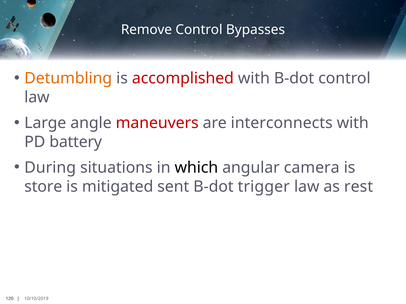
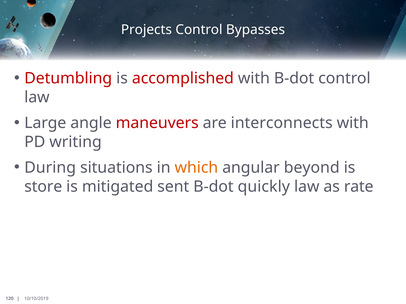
Remove: Remove -> Projects (146, 30)
Detumbling colour: orange -> red (68, 79)
battery: battery -> writing (76, 142)
which colour: black -> orange (196, 168)
camera: camera -> beyond (312, 168)
trigger: trigger -> quickly (264, 187)
rest: rest -> rate (359, 187)
